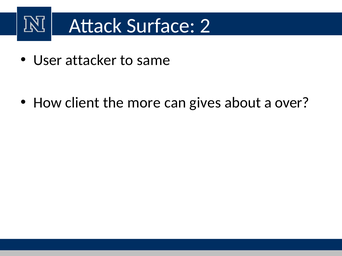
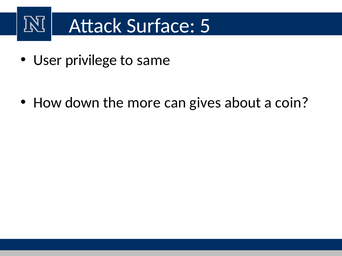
2: 2 -> 5 (205, 26)
attacker: attacker -> privilege (91, 60)
client: client -> down (82, 103)
over: over -> coin (292, 103)
